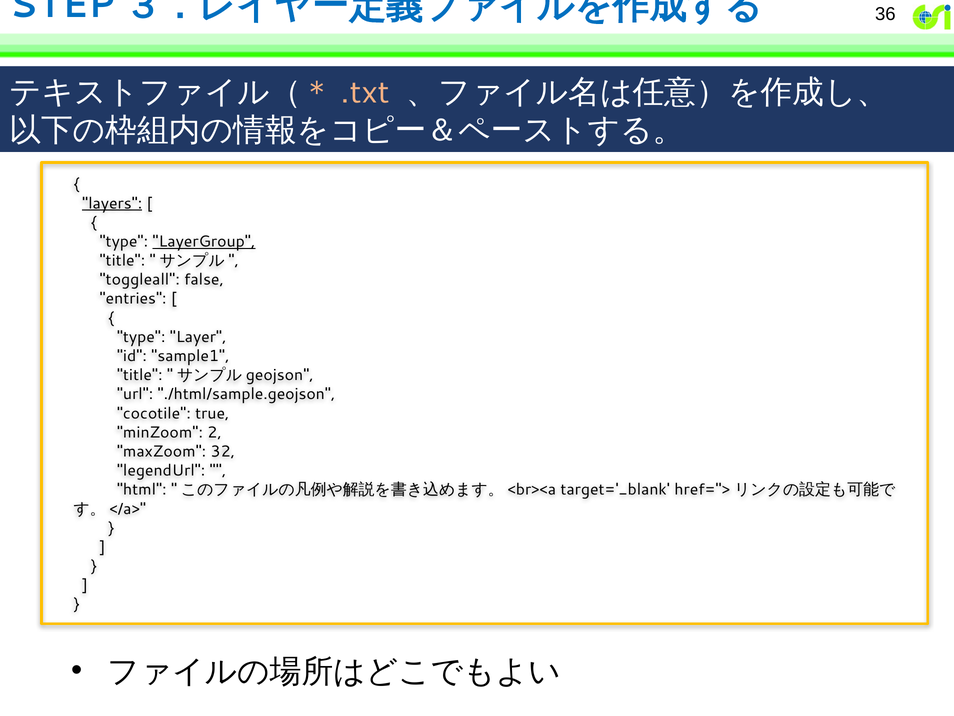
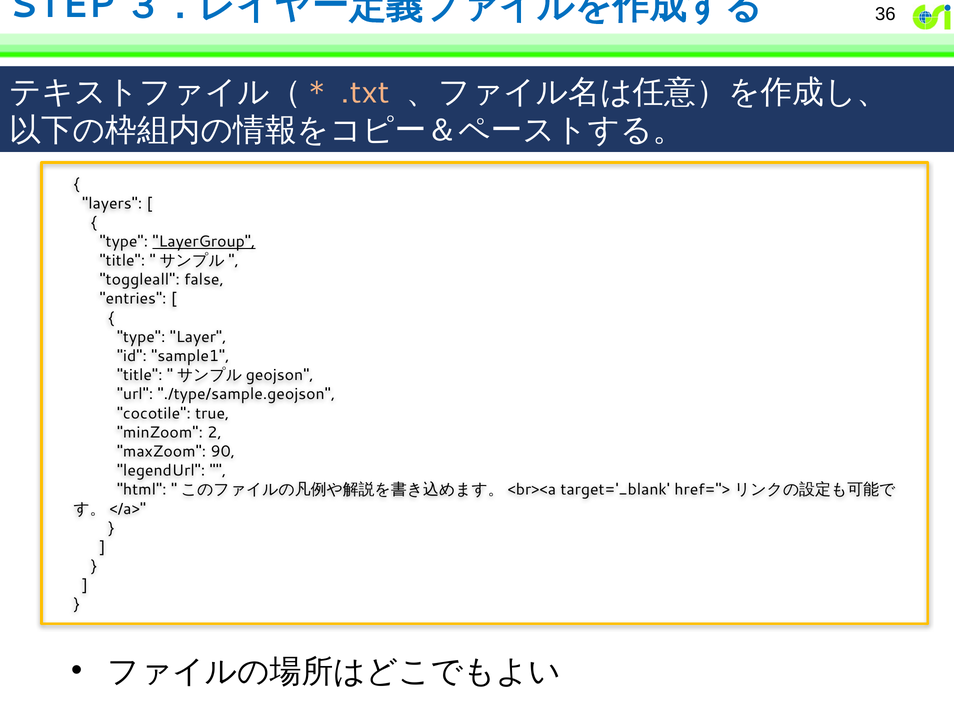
layers underline: present -> none (112, 203)
./html/sample.geojson: ./html/sample.geojson -> ./type/sample.geojson (246, 394)
32: 32 -> 90 (223, 451)
